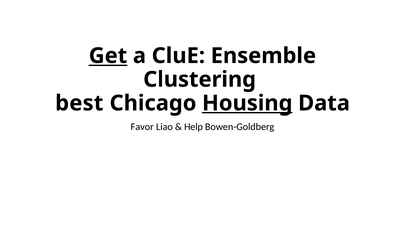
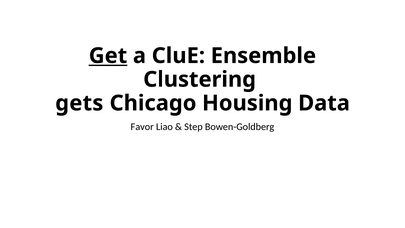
best: best -> gets (79, 103)
Housing underline: present -> none (247, 103)
Help: Help -> Step (193, 127)
